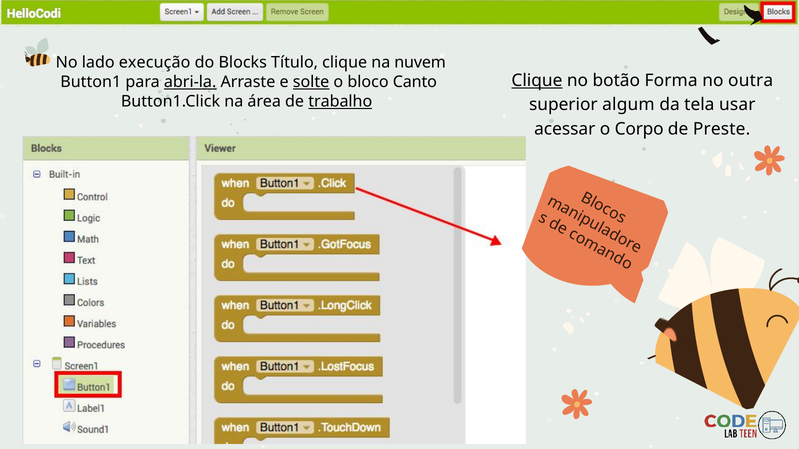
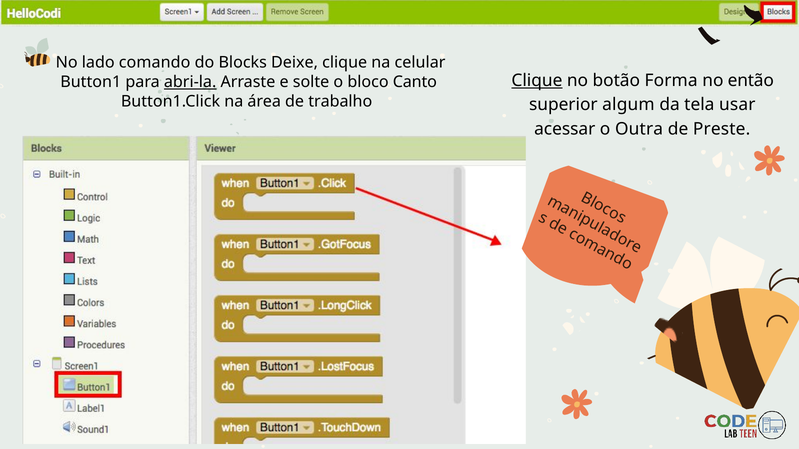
execução: execução -> comando (155, 63)
Título: Título -> Deixe (295, 63)
nuvem: nuvem -> celular (420, 63)
outra: outra -> então (751, 80)
solte underline: present -> none (311, 82)
trabalho underline: present -> none (340, 102)
Corpo: Corpo -> Outra (639, 129)
